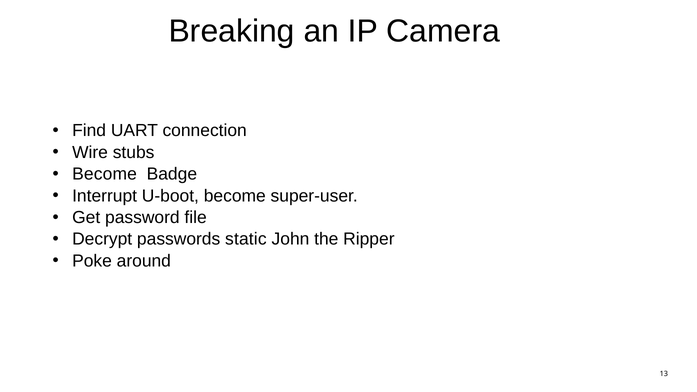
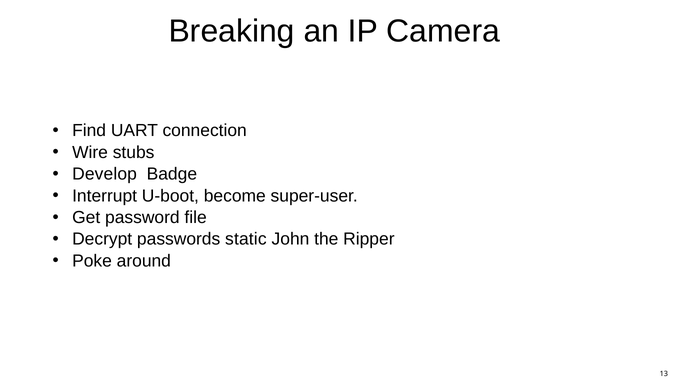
Become: Become -> Develop (105, 174)
